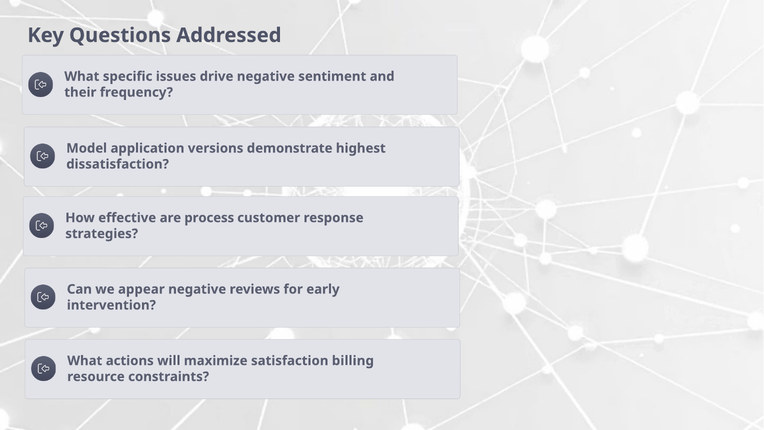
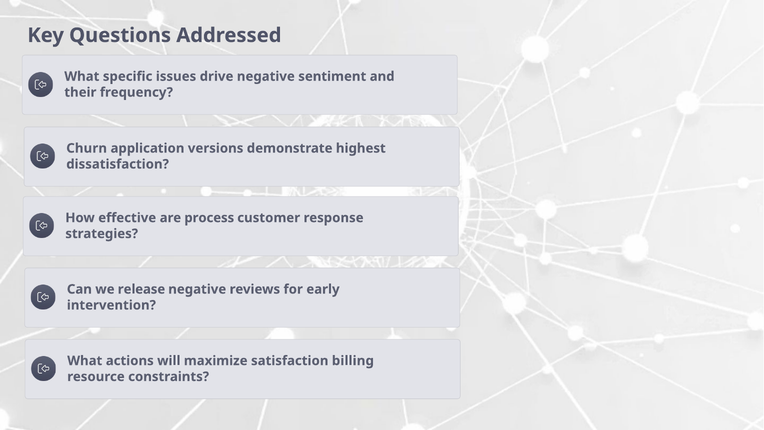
Model: Model -> Churn (87, 148)
appear: appear -> release (141, 289)
